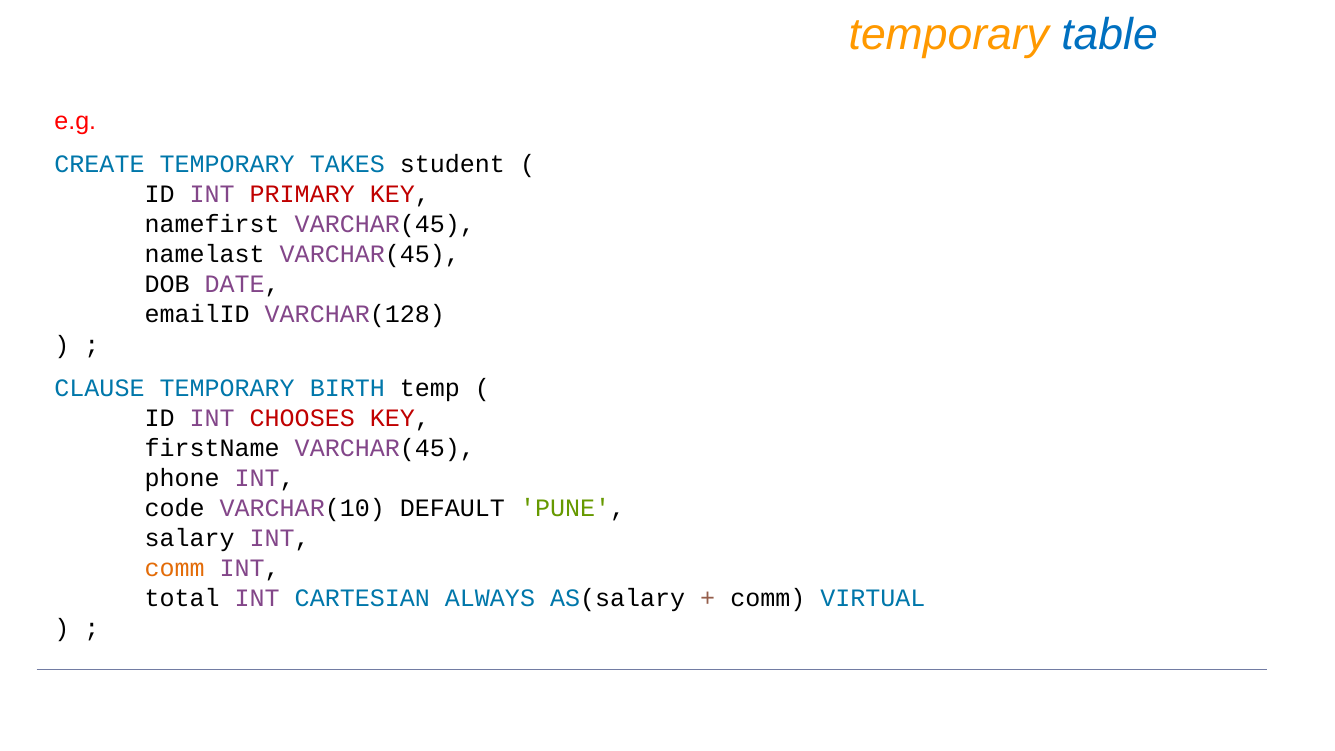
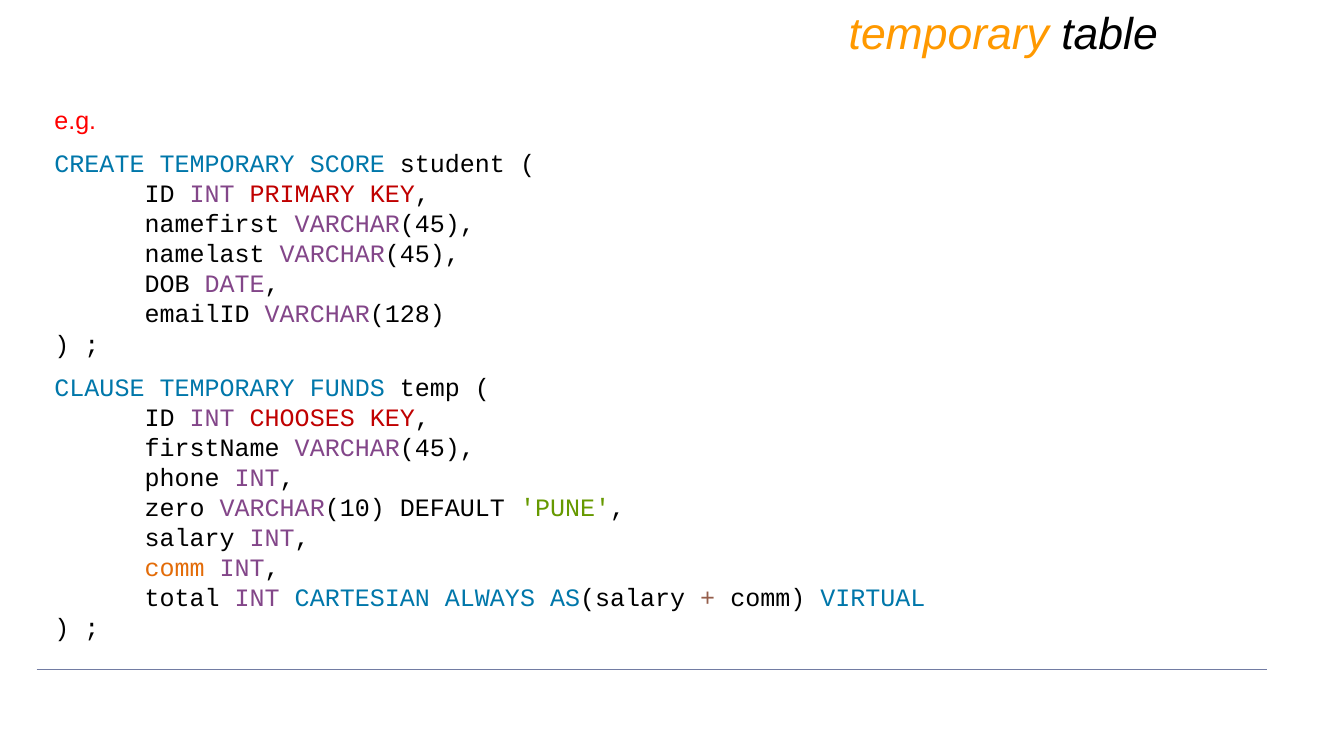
table colour: blue -> black (1110, 35)
TAKES: TAKES -> SCORE (347, 165)
BIRTH: BIRTH -> FUNDS (347, 388)
code: code -> zero (175, 508)
